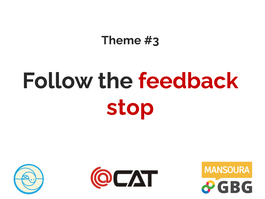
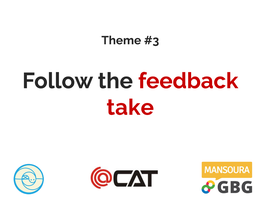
stop: stop -> take (130, 107)
